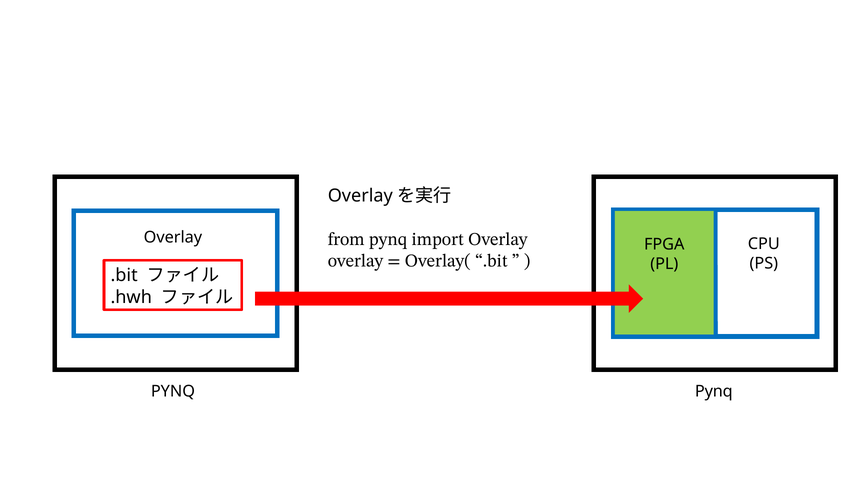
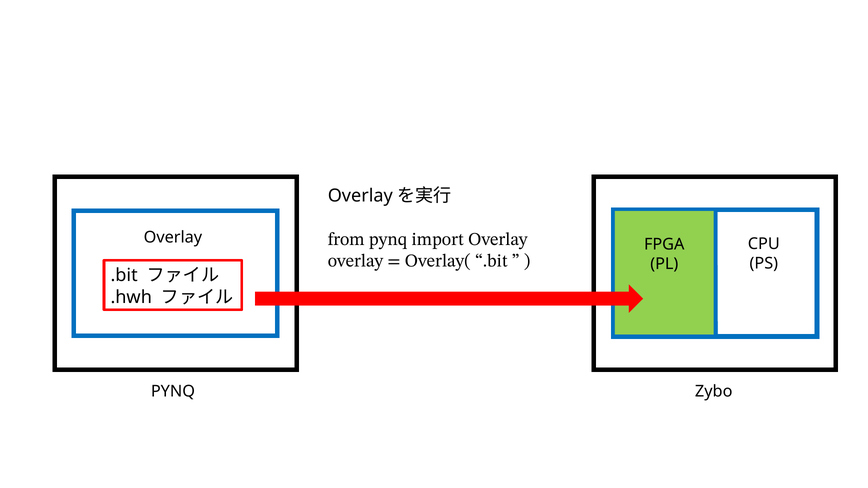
PYNQ Pynq: Pynq -> Zybo (714, 391)
